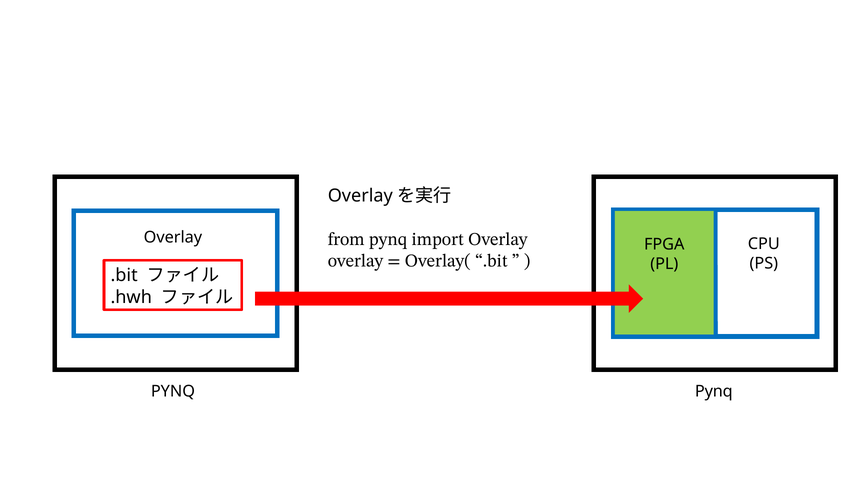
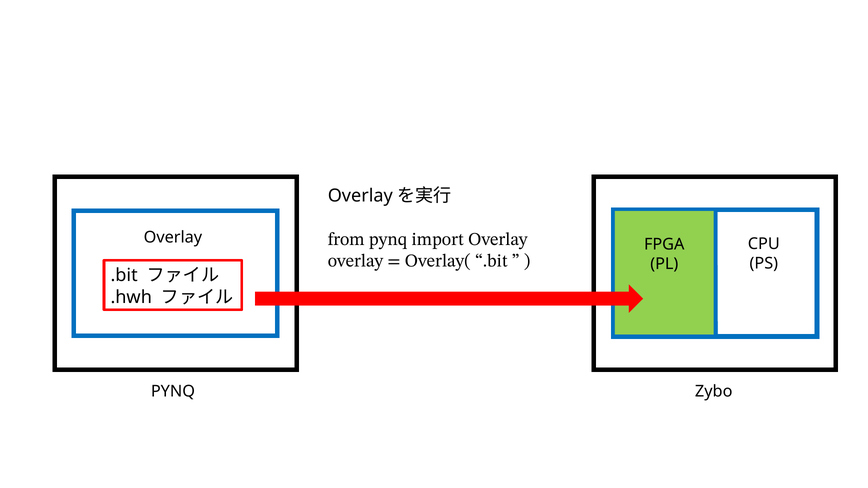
PYNQ Pynq: Pynq -> Zybo (714, 391)
